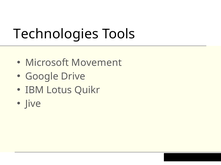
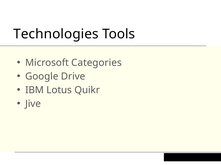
Movement: Movement -> Categories (97, 63)
